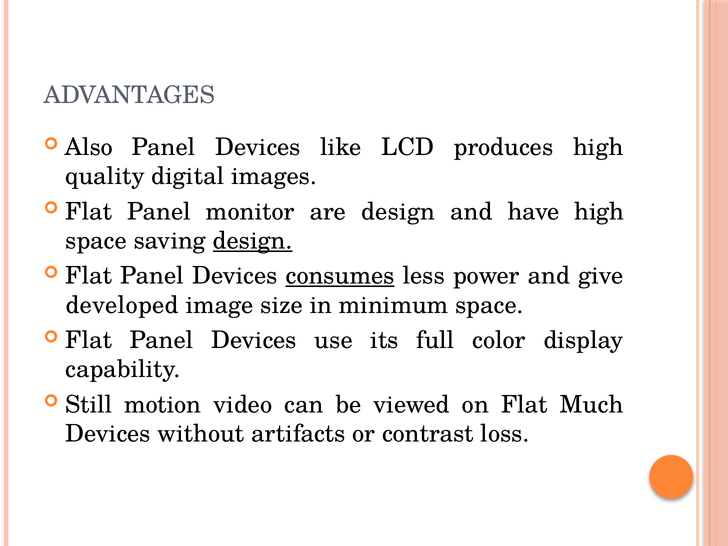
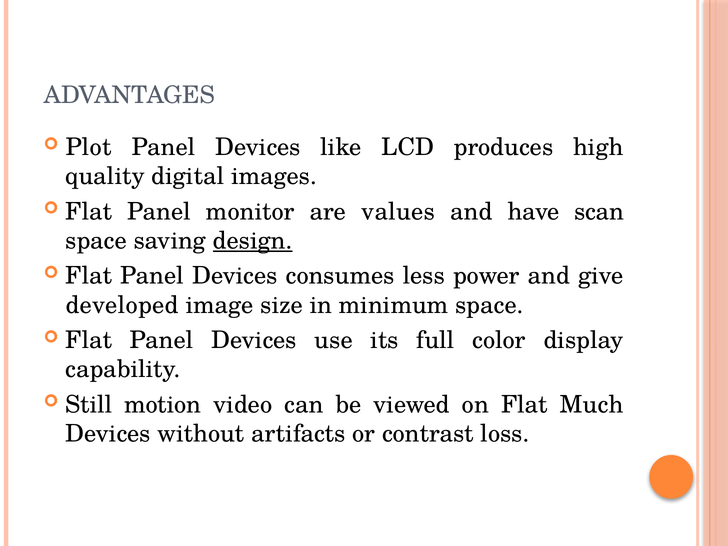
Also: Also -> Plot (89, 147)
are design: design -> values (398, 212)
have high: high -> scan (599, 212)
consumes underline: present -> none (340, 276)
